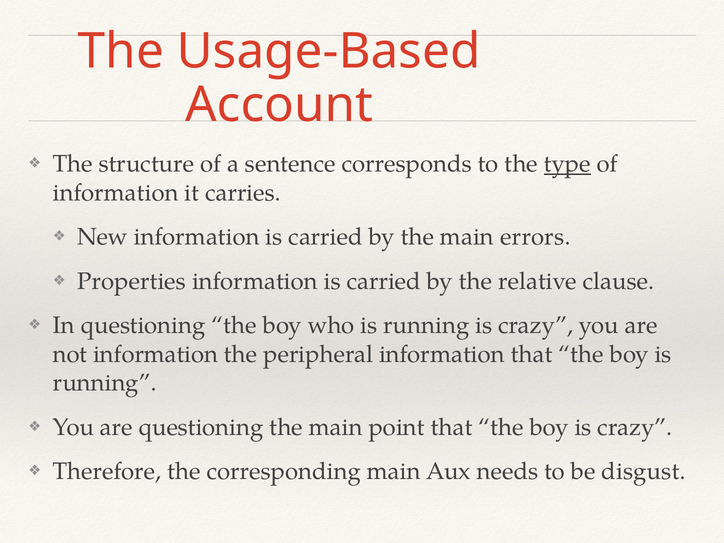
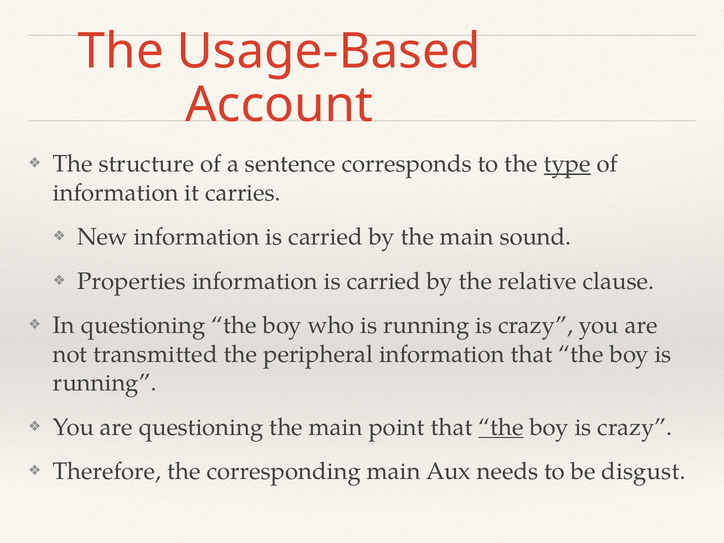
errors: errors -> sound (535, 237)
not information: information -> transmitted (155, 354)
the underline: none -> present (501, 427)
